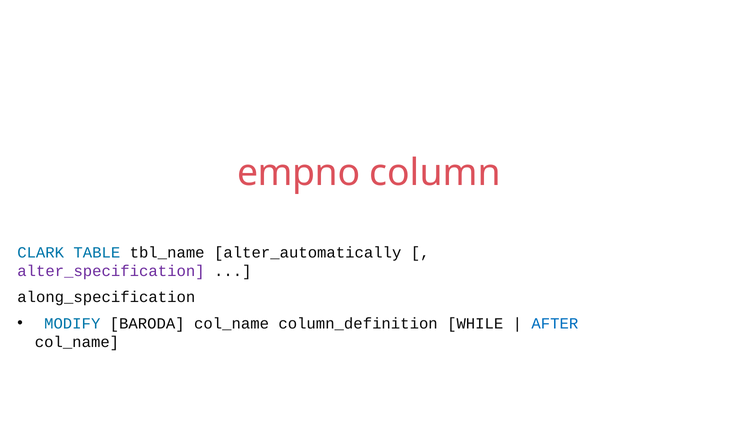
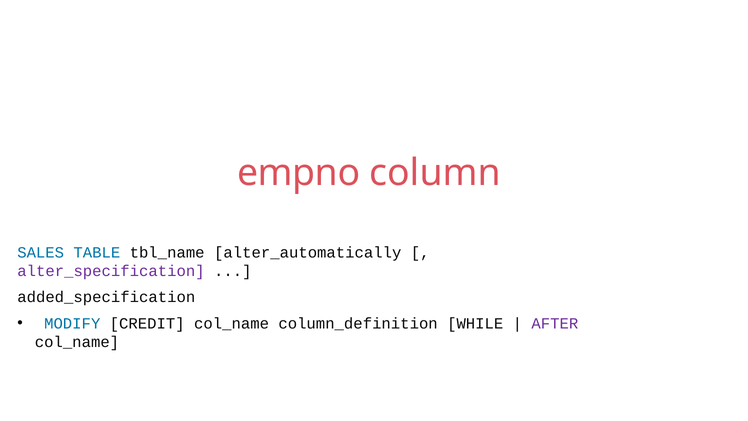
CLARK: CLARK -> SALES (41, 252)
along_specification: along_specification -> added_specification (106, 297)
BARODA: BARODA -> CREDIT (147, 323)
AFTER colour: blue -> purple (555, 323)
